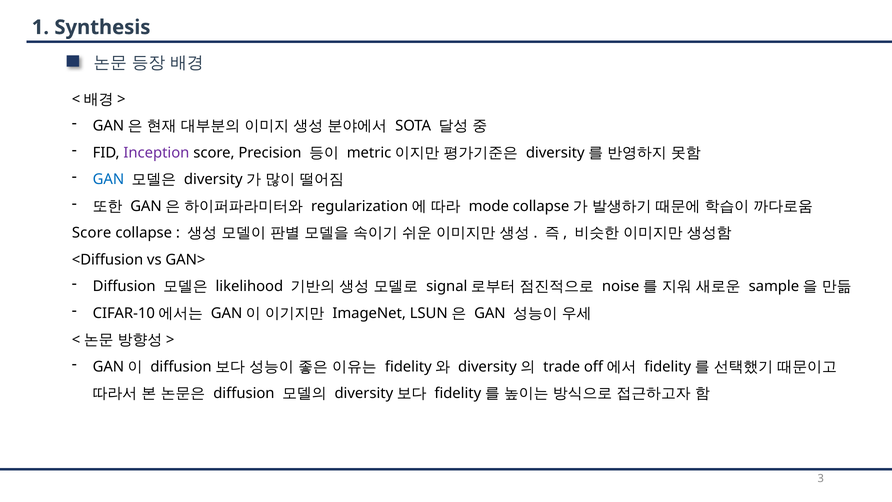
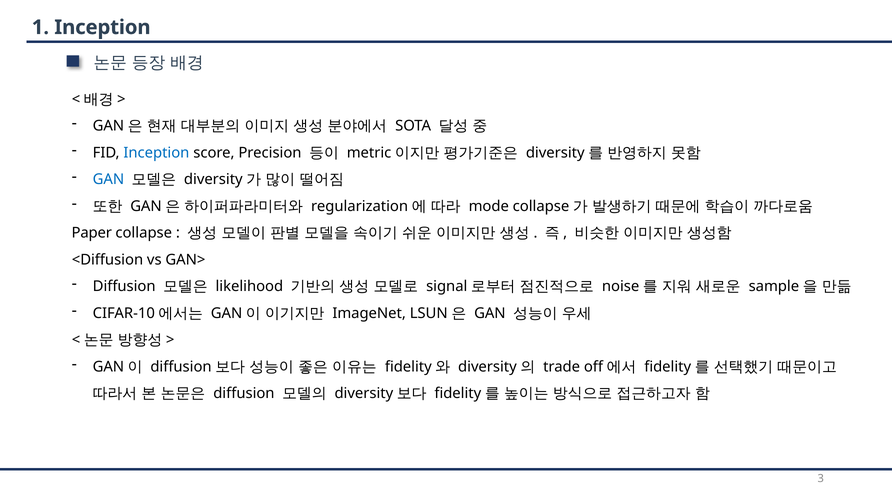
1 Synthesis: Synthesis -> Inception (102, 27)
Inception colour: purple -> blue (156, 153)
Score: Score -> Paper (92, 233)
